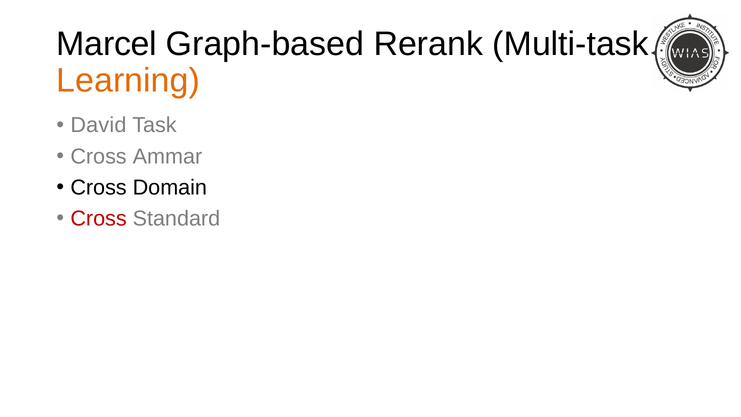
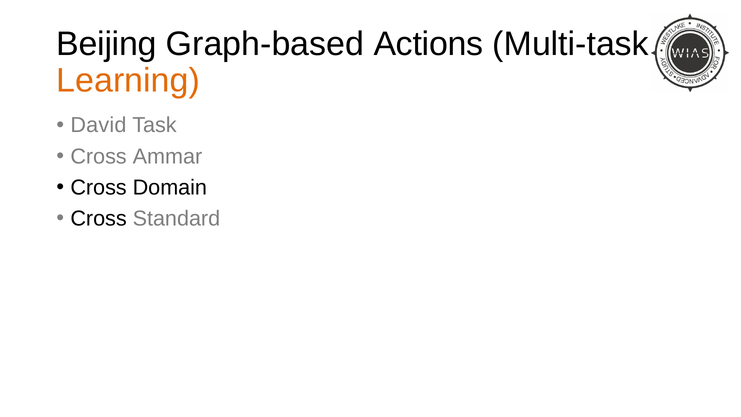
Marcel: Marcel -> Beijing (107, 44)
Rerank: Rerank -> Actions (428, 44)
Cross colour: red -> black (99, 218)
